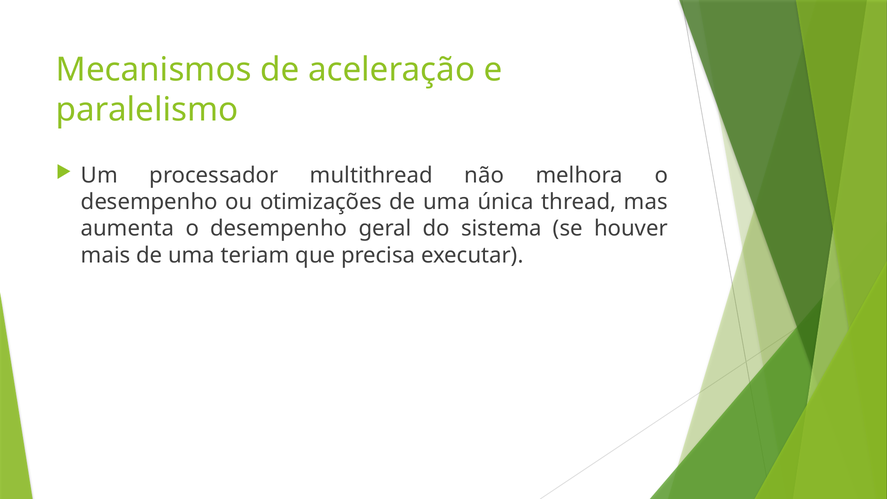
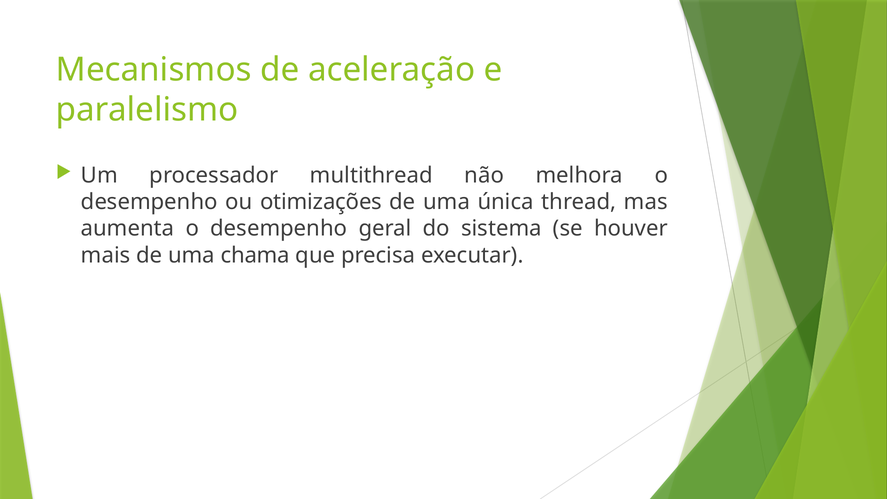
teriam: teriam -> chama (255, 255)
